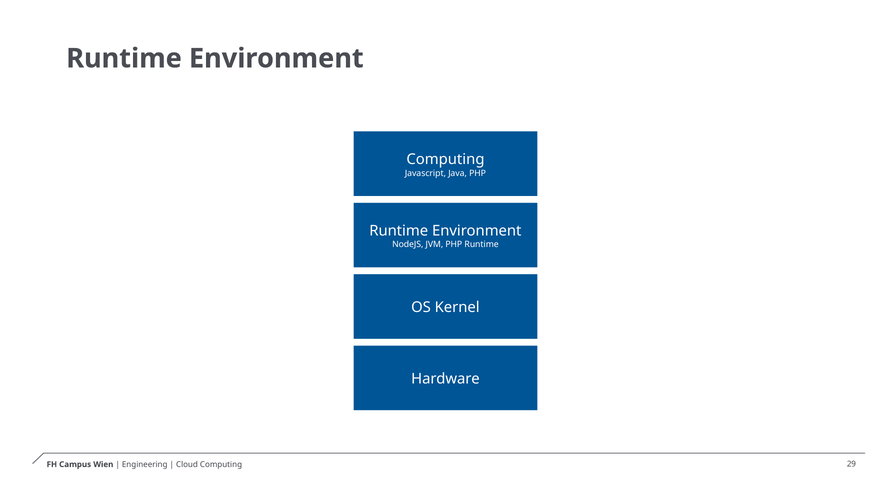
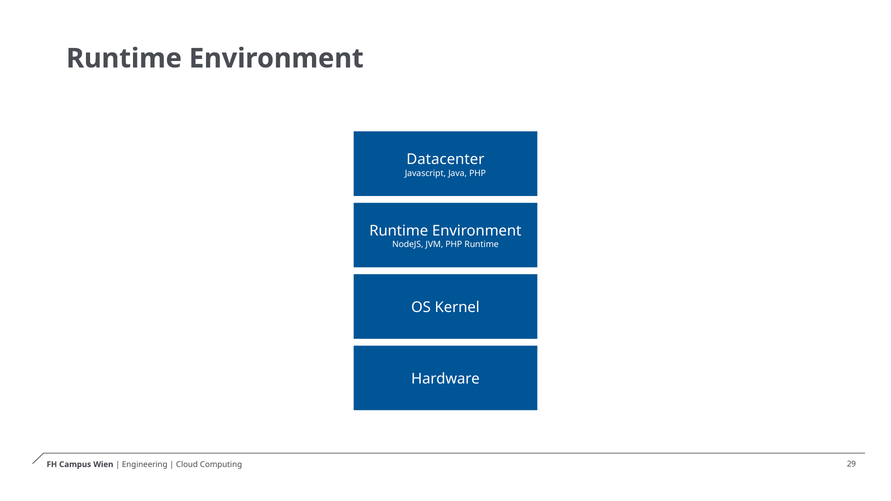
Computing: Computing -> Datacenter (445, 160)
